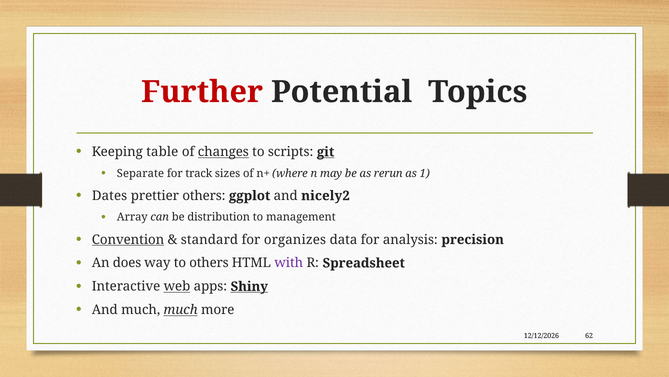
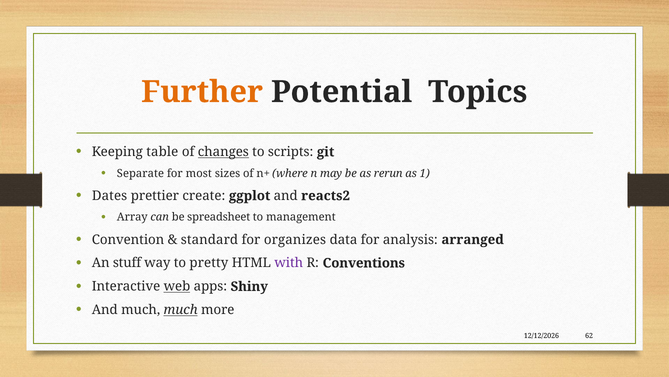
Further colour: red -> orange (202, 92)
git underline: present -> none (326, 152)
track: track -> most (199, 173)
prettier others: others -> create (204, 195)
nicely2: nicely2 -> reacts2 (326, 195)
distribution: distribution -> spreadsheet (219, 217)
Convention underline: present -> none (128, 239)
precision: precision -> arranged (473, 239)
does: does -> stuff (127, 263)
to others: others -> pretty (209, 263)
Spreadsheet: Spreadsheet -> Conventions (364, 263)
Shiny underline: present -> none (249, 286)
